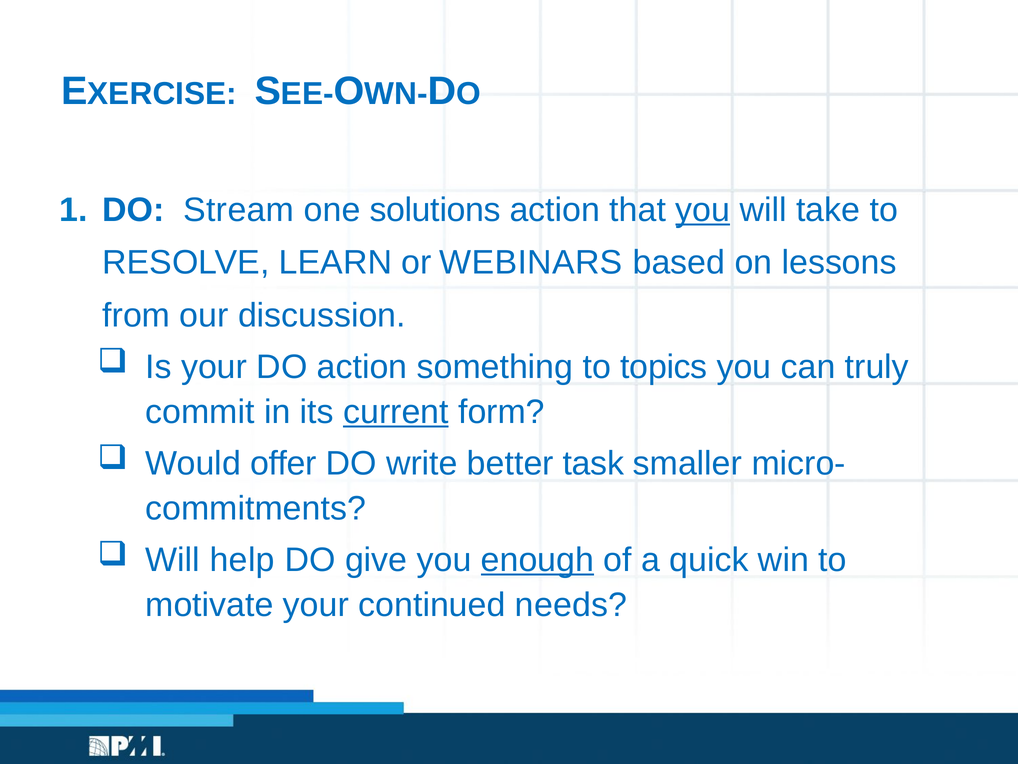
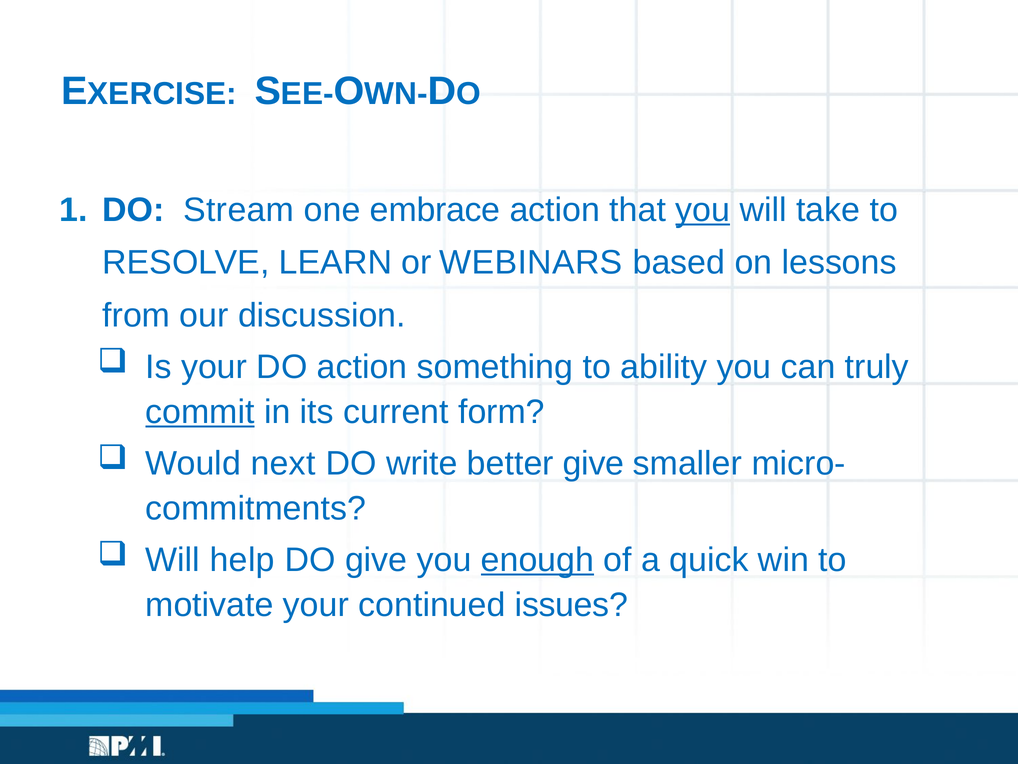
solutions: solutions -> embrace (435, 210)
topics: topics -> ability (664, 367)
commit underline: none -> present (200, 412)
current underline: present -> none (396, 412)
offer: offer -> next (283, 463)
better task: task -> give (593, 463)
needs: needs -> issues (571, 604)
